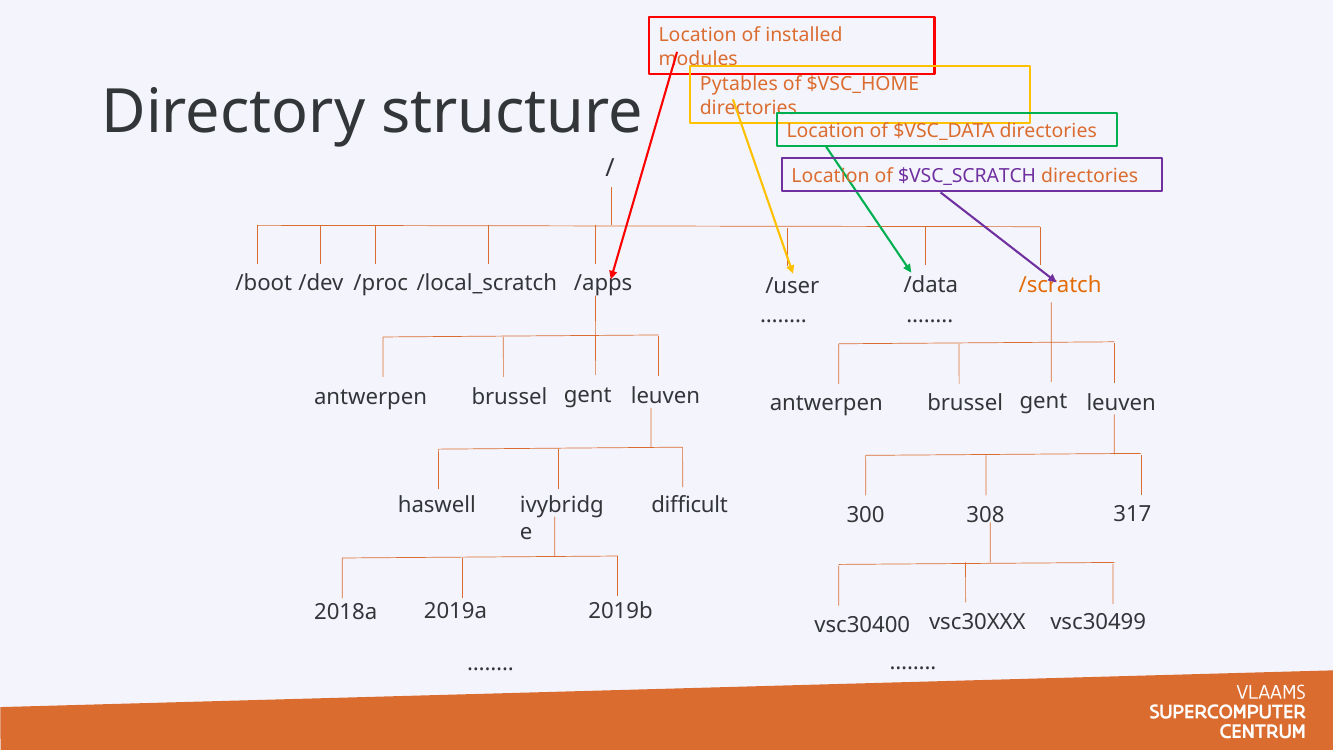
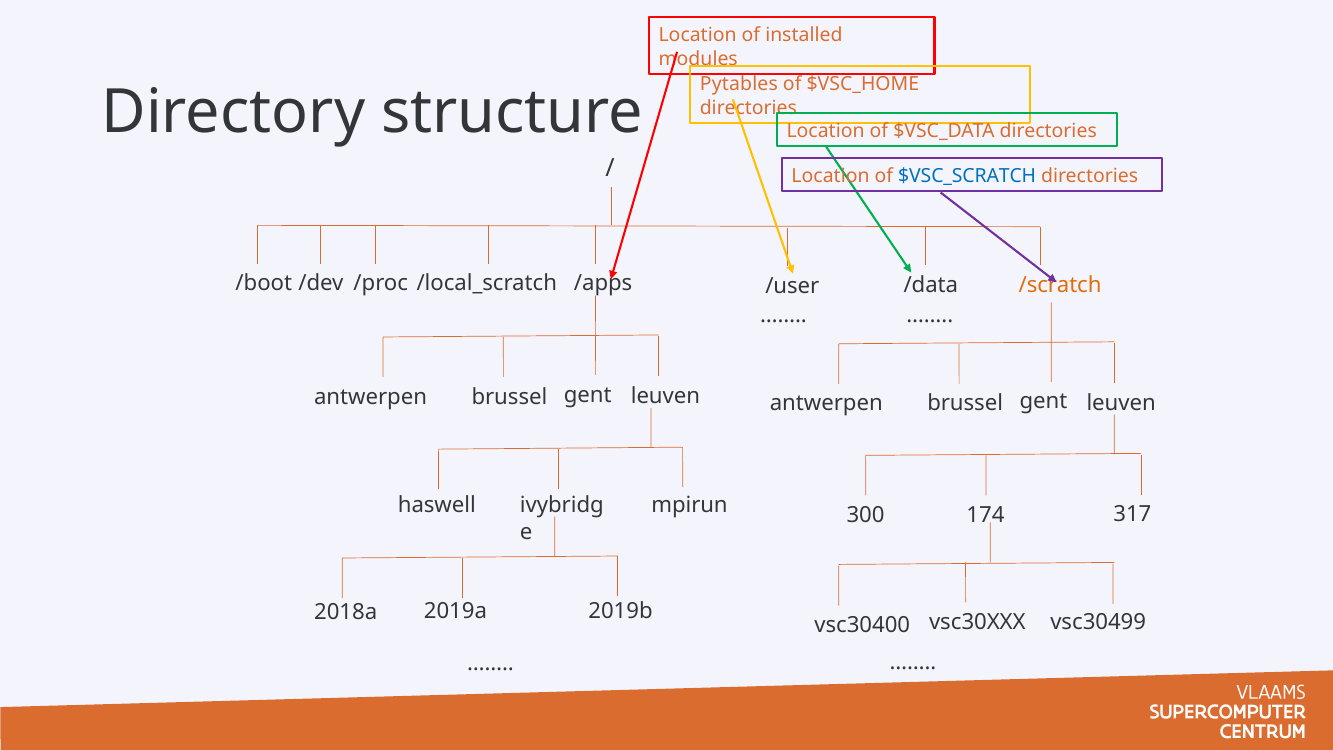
$VSC_SCRATCH colour: purple -> blue (967, 176)
difficult: difficult -> mpirun (690, 505)
308: 308 -> 174 (985, 515)
